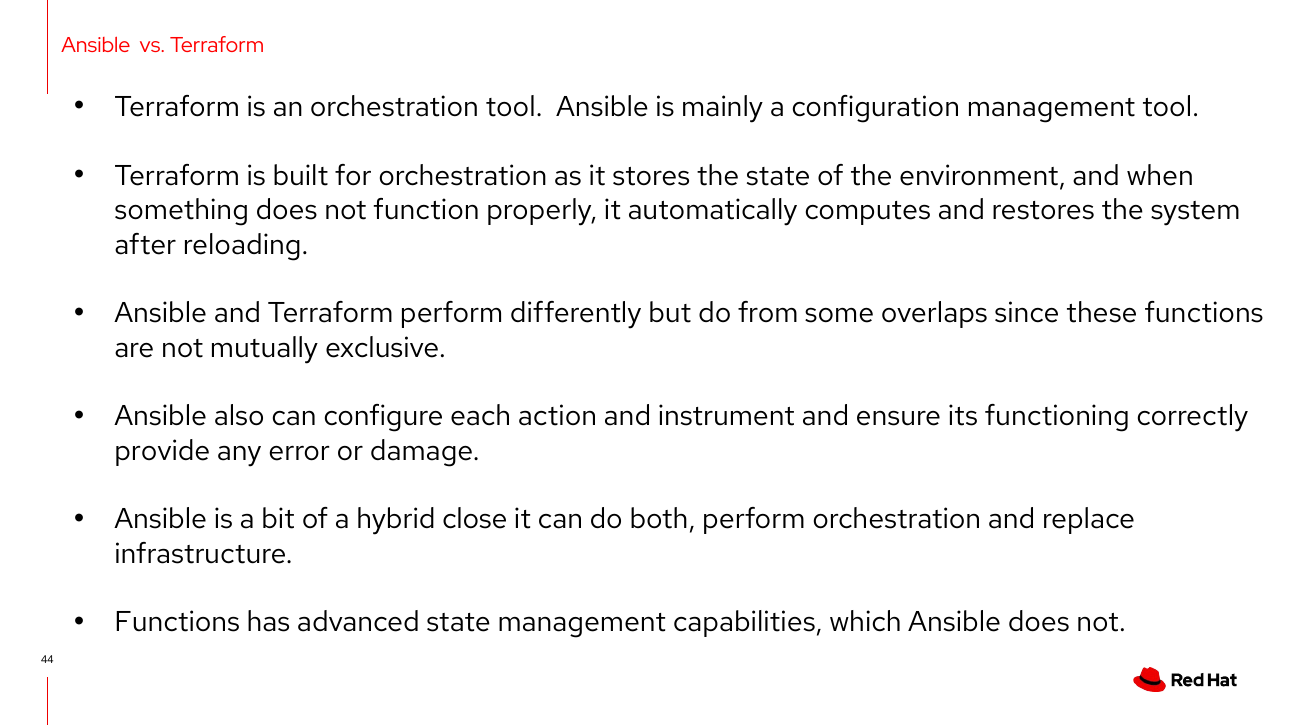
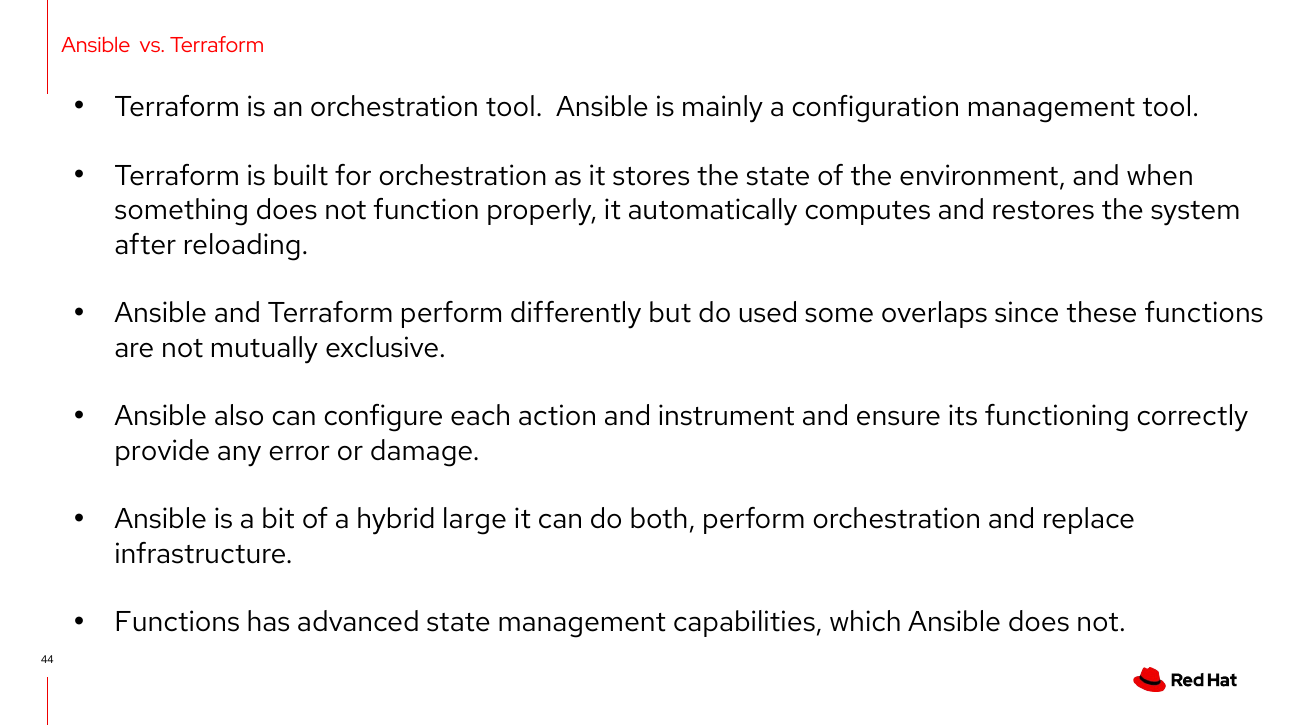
from: from -> used (768, 314)
close: close -> large (475, 520)
